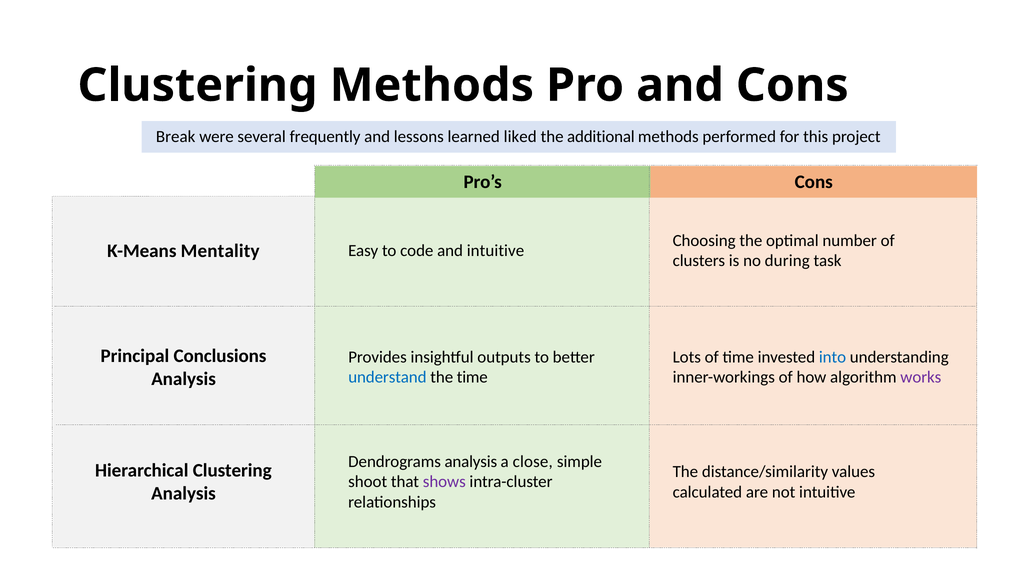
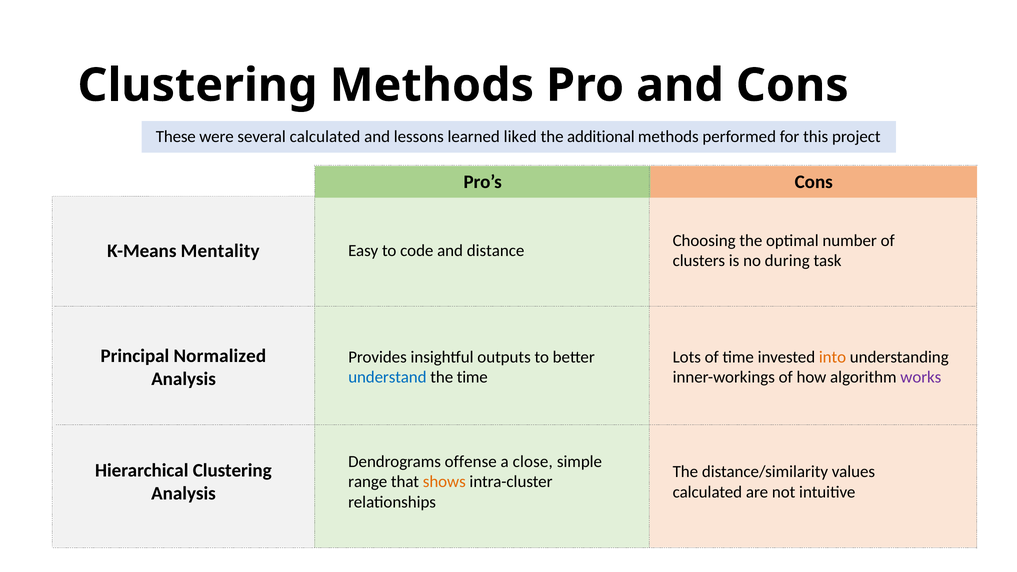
Break: Break -> These (176, 137)
several frequently: frequently -> calculated (325, 137)
and intuitive: intuitive -> distance (496, 251)
Conclusions: Conclusions -> Normalized (220, 356)
into colour: blue -> orange (833, 357)
Dendrograms analysis: analysis -> offense (471, 462)
shoot: shoot -> range (368, 482)
shows colour: purple -> orange (444, 482)
